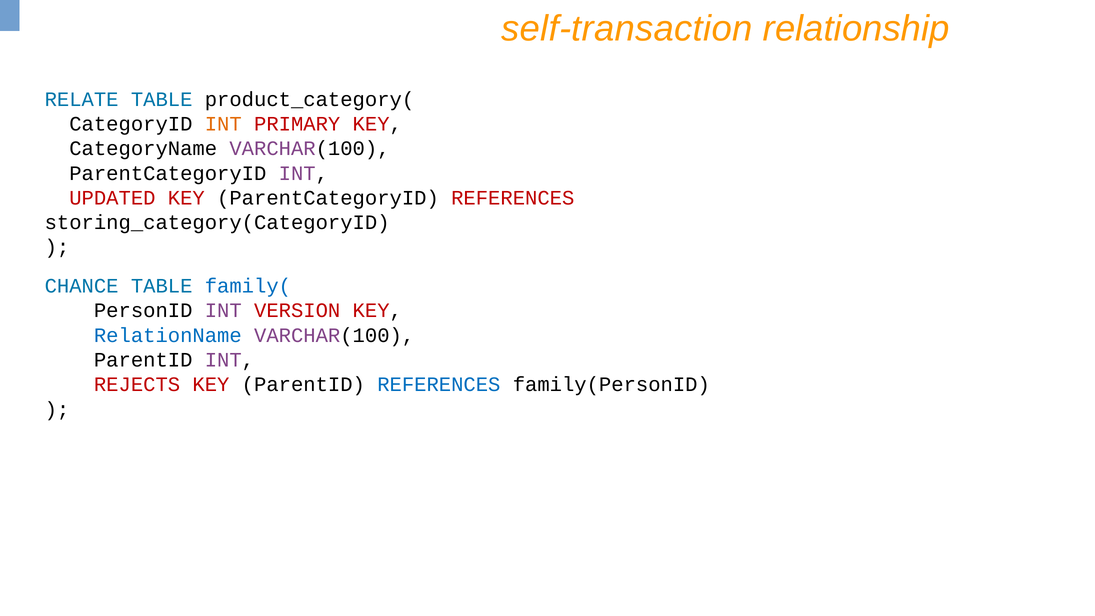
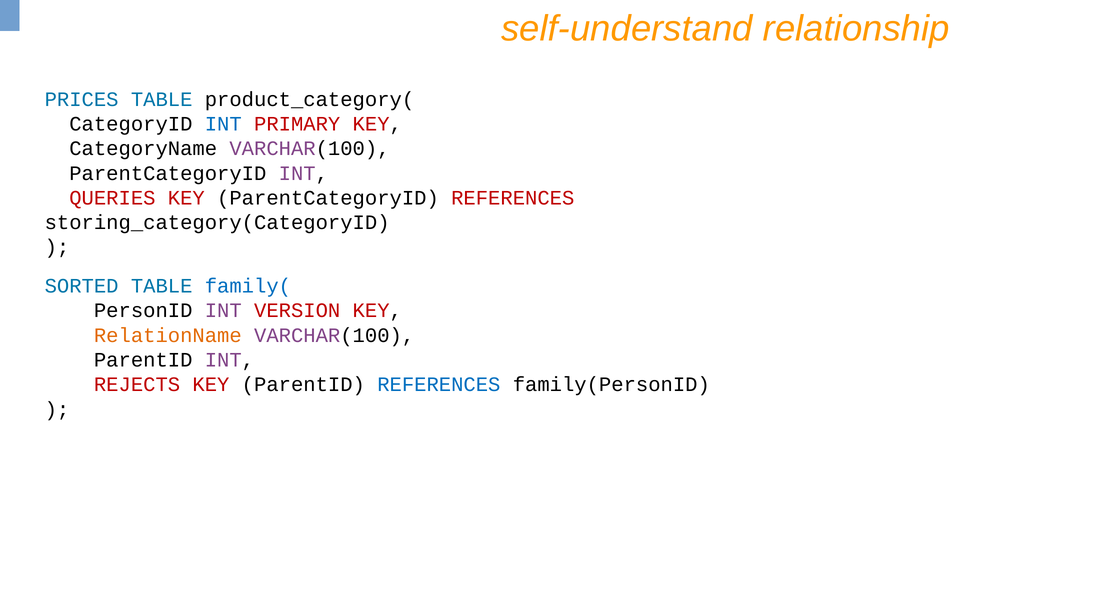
self-transaction: self-transaction -> self-understand (627, 28)
RELATE: RELATE -> PRICES (82, 99)
INT colour: orange -> blue (223, 124)
UPDATED: UPDATED -> QUERIES (112, 198)
CHANCE: CHANCE -> SORTED (82, 286)
RelationName colour: blue -> orange (168, 335)
